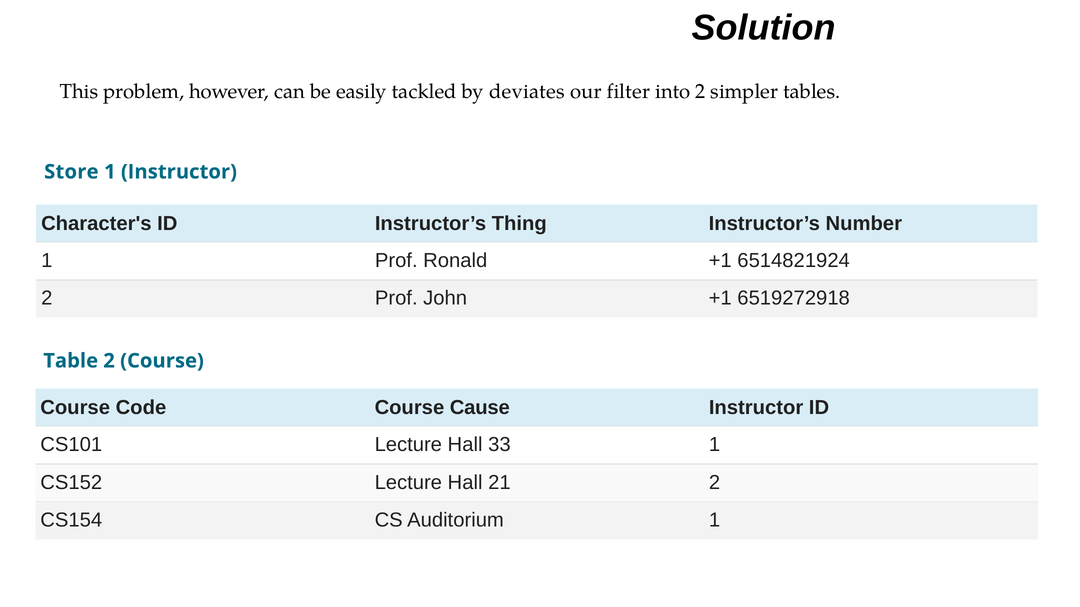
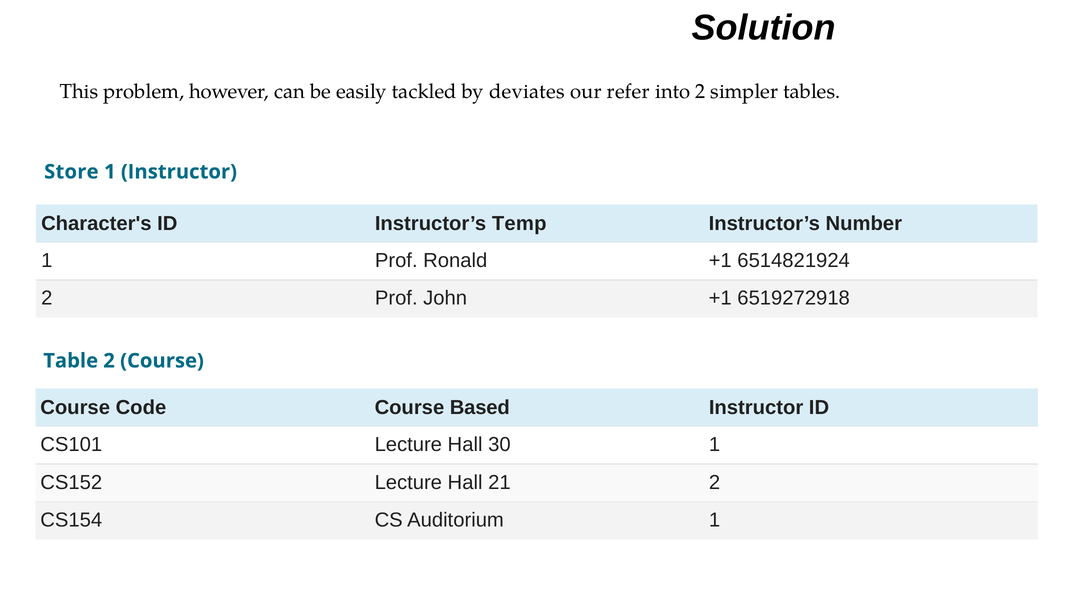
filter: filter -> refer (628, 92)
Thing: Thing -> Temp (519, 224)
Cause: Cause -> Based (480, 408)
33: 33 -> 30 (499, 445)
